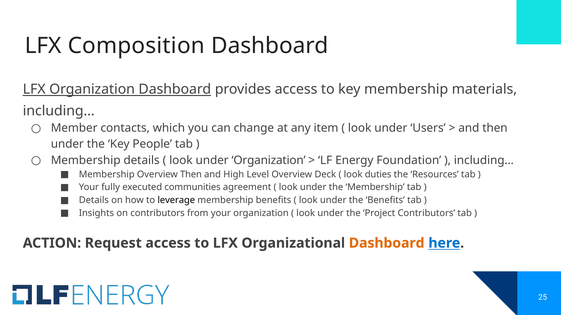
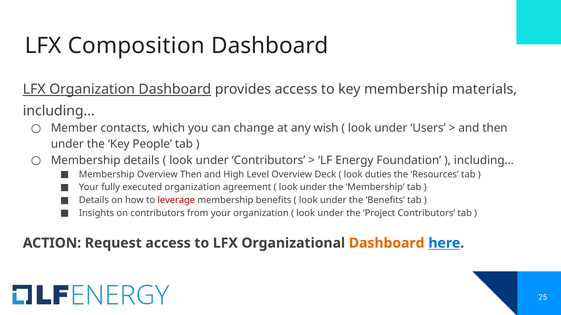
item: item -> wish (326, 128)
under Organization: Organization -> Contributors (269, 161)
executed communities: communities -> organization (192, 188)
leverage colour: black -> red (176, 200)
